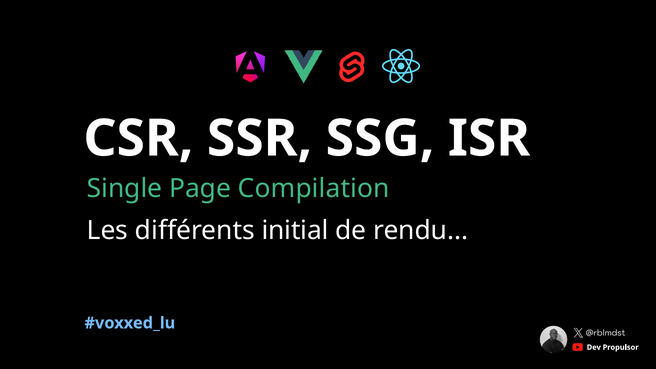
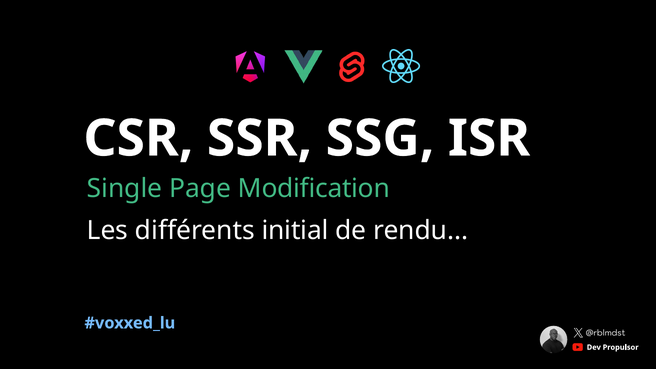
Compilation: Compilation -> Modification (314, 189)
